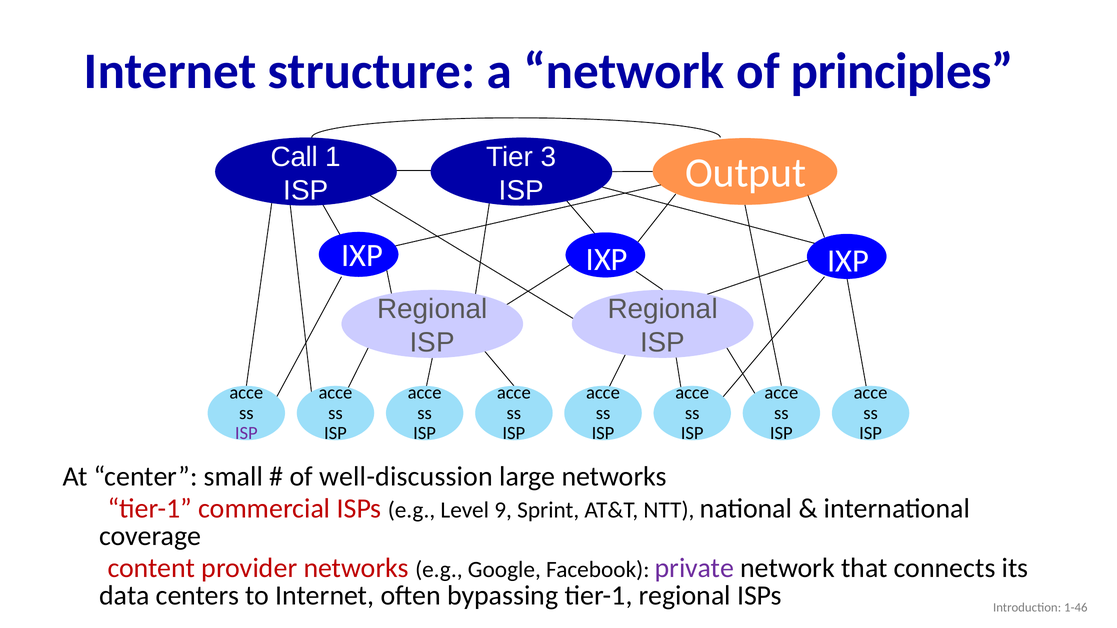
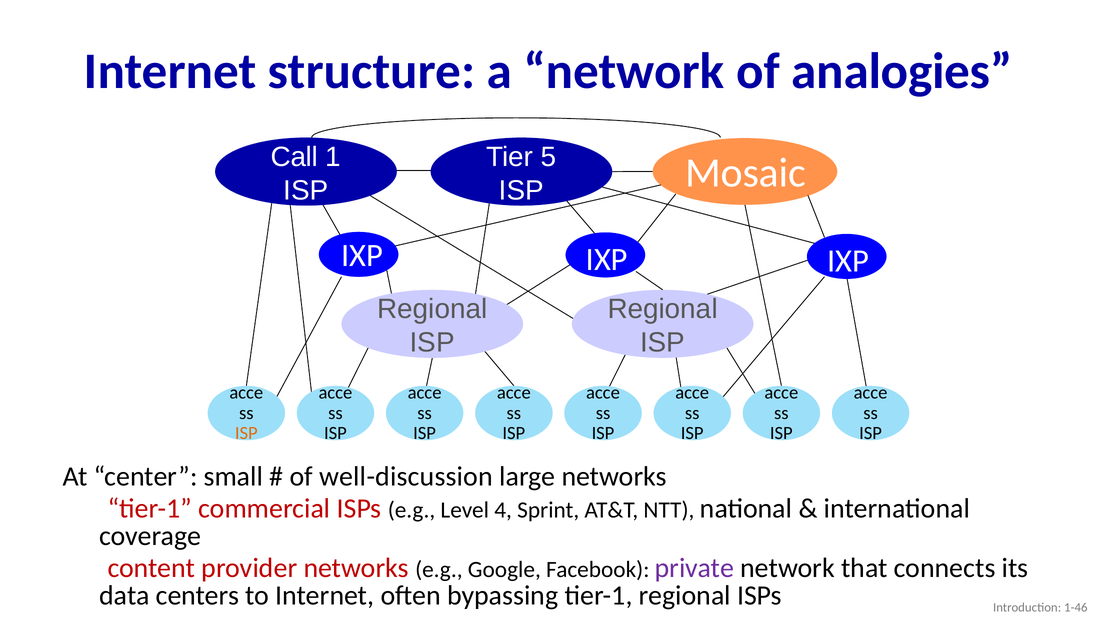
principles: principles -> analogies (902, 71)
3: 3 -> 5 (549, 157)
Output: Output -> Mosaic (746, 173)
ISP colour: purple -> orange (246, 433)
9: 9 -> 4 (503, 510)
